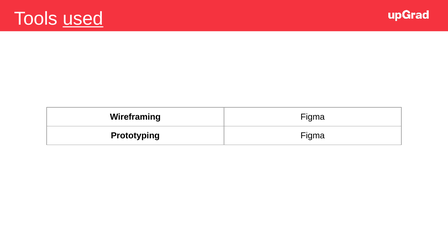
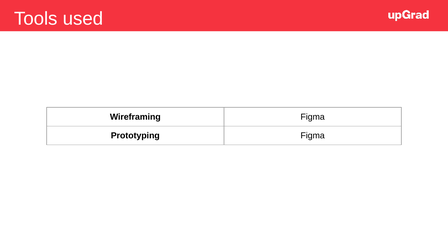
used underline: present -> none (83, 19)
